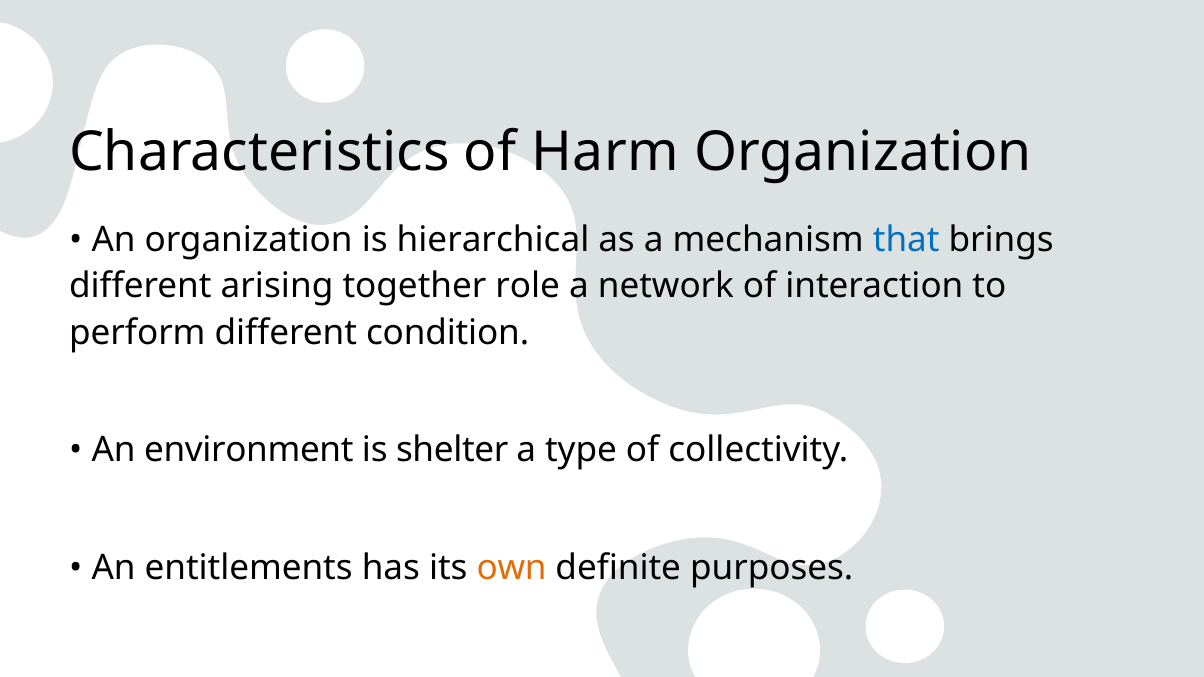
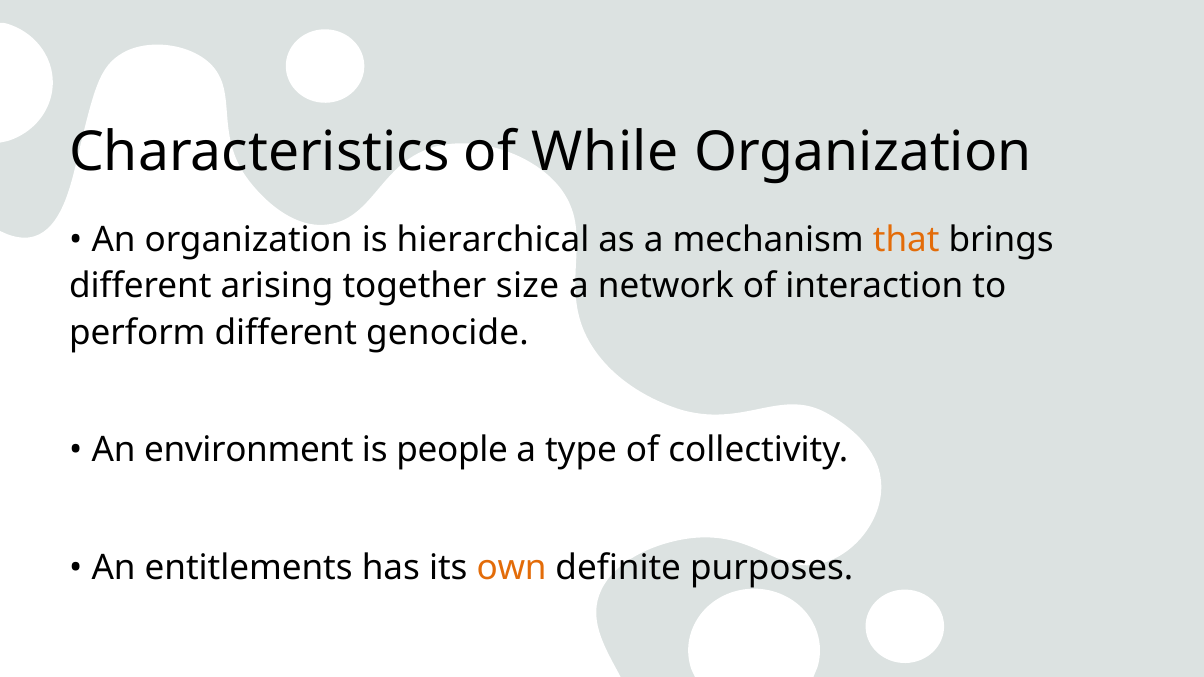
Harm: Harm -> While (605, 152)
that colour: blue -> orange (906, 240)
role: role -> size (527, 286)
condition: condition -> genocide (447, 333)
shelter: shelter -> people (452, 450)
